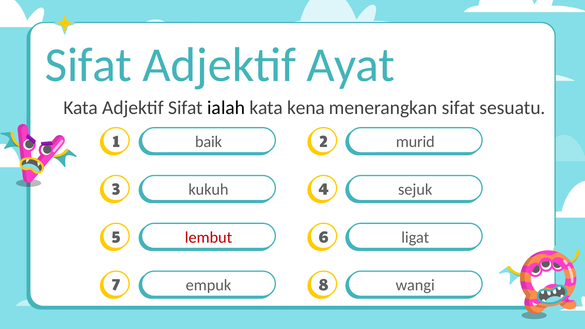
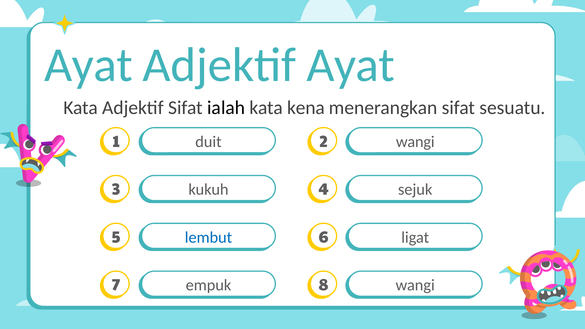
Sifat: Sifat -> Ayat (88, 65)
baik: baik -> duit (208, 142)
murid: murid -> wangi (415, 142)
lembut colour: red -> blue (208, 237)
